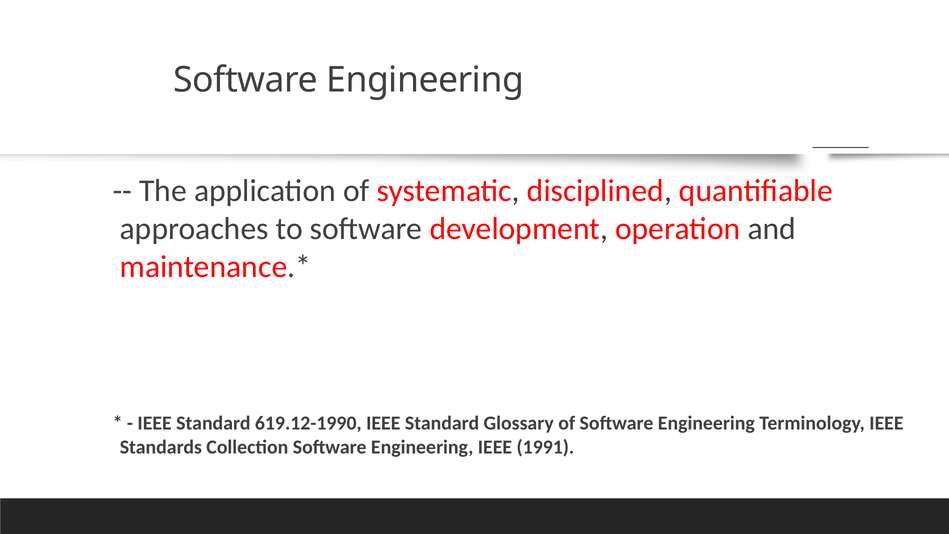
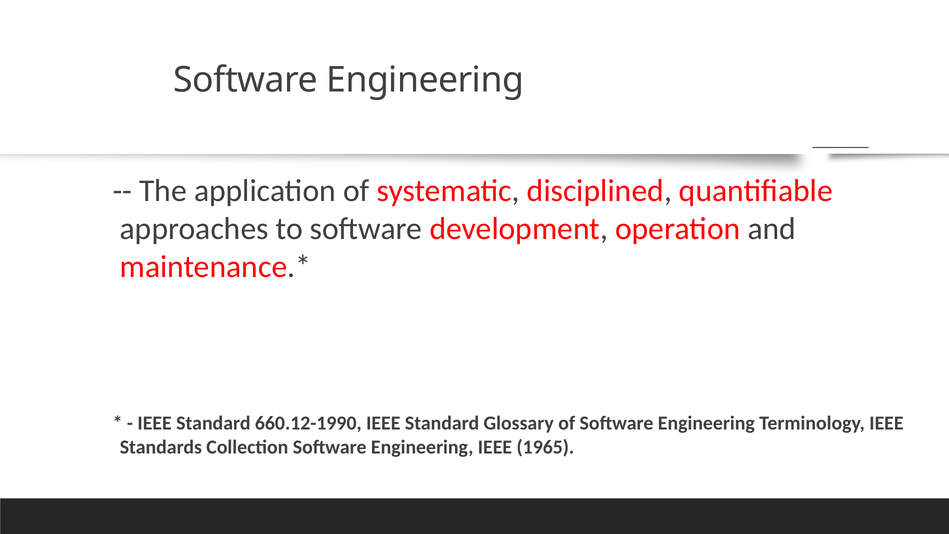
619.12-1990: 619.12-1990 -> 660.12-1990 (308, 423)
1991: 1991 -> 1965 (545, 447)
